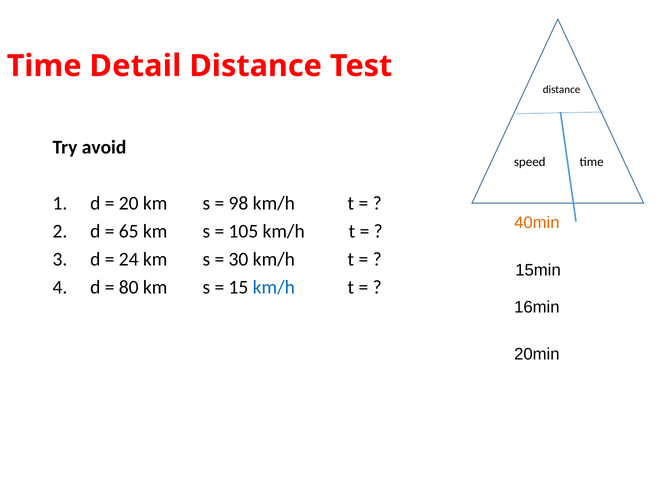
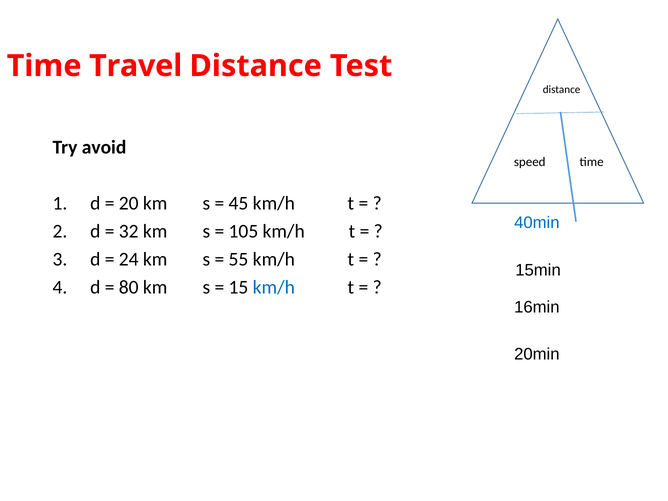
Detail: Detail -> Travel (136, 66)
98: 98 -> 45 (238, 203)
40min colour: orange -> blue (537, 223)
65: 65 -> 32 (129, 231)
30: 30 -> 55 (238, 259)
